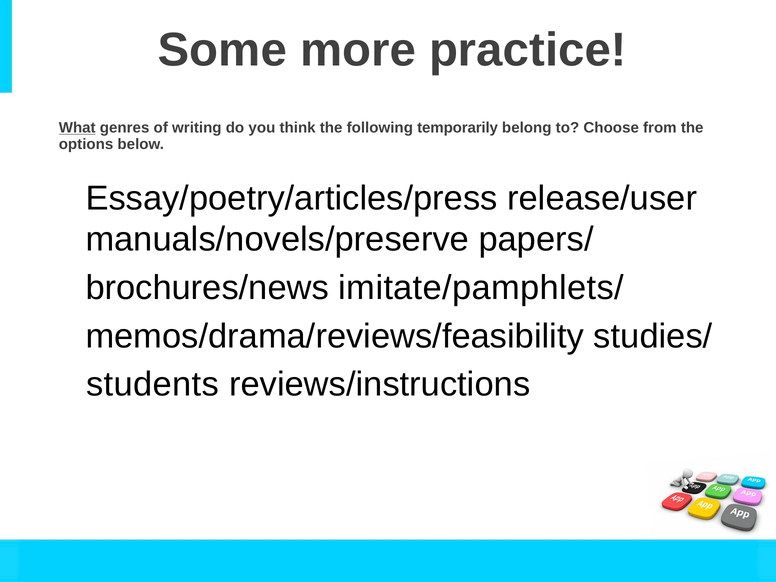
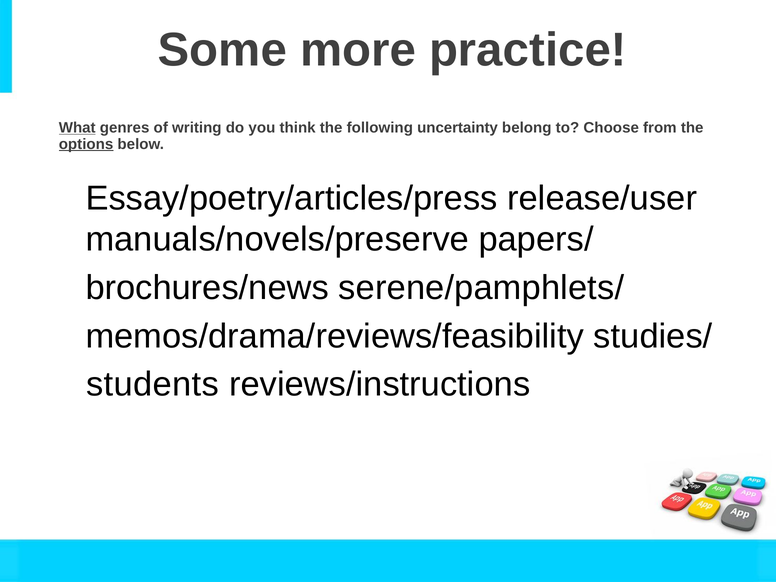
temporarily: temporarily -> uncertainty (458, 128)
options underline: none -> present (86, 144)
imitate/pamphlets/: imitate/pamphlets/ -> serene/pamphlets/ (481, 288)
